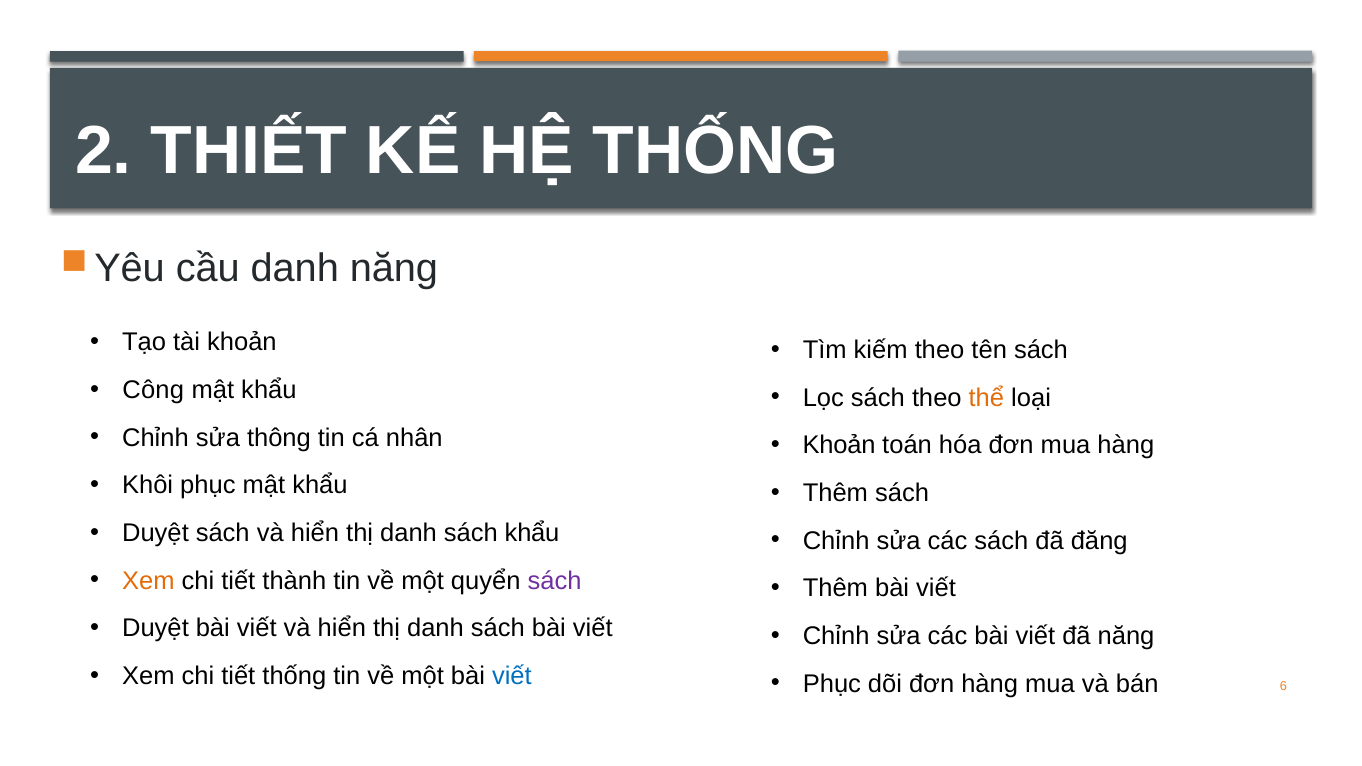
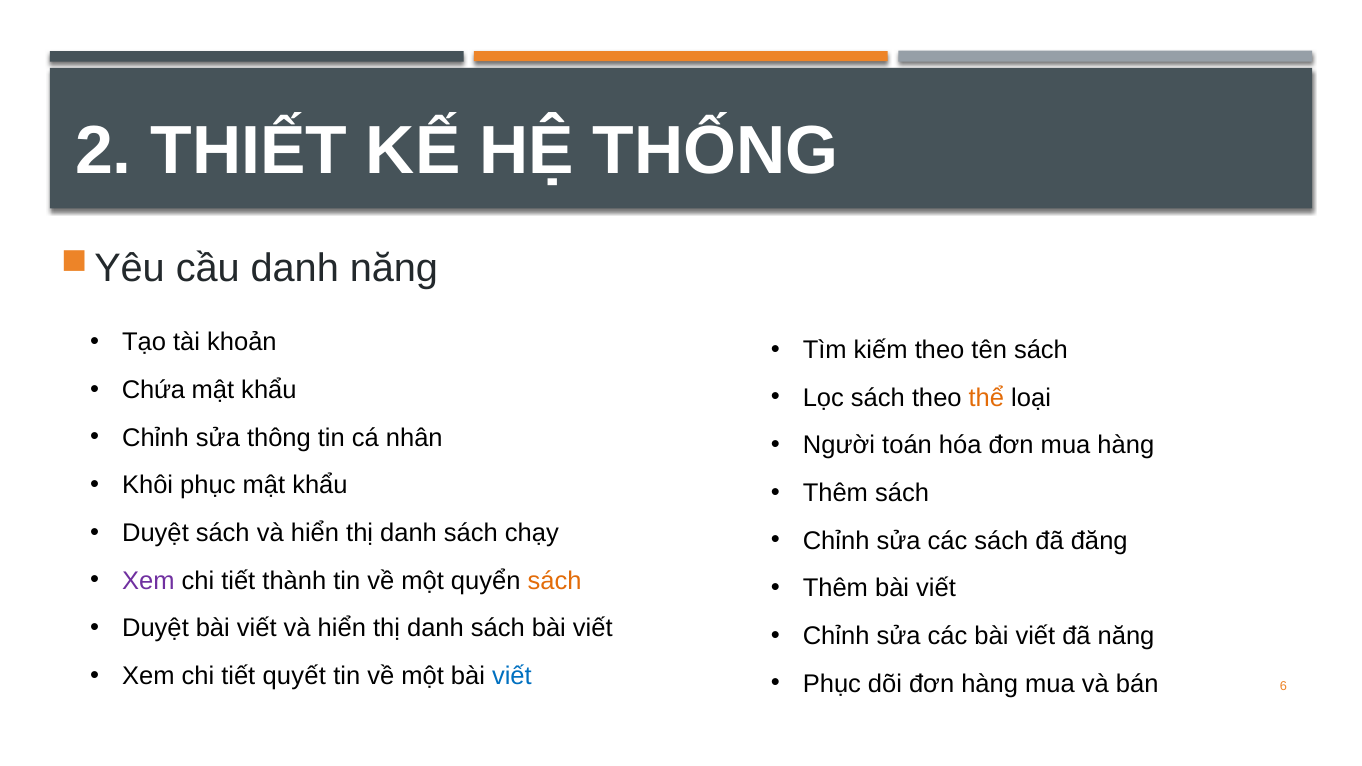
Công: Công -> Chứa (153, 390)
Khoản: Khoản -> Người (839, 445)
sách khẩu: khẩu -> chạy (532, 533)
Xem colour: orange -> purple (148, 581)
sách colour: purple -> orange (555, 581)
tiết thống: thống -> quyết (294, 676)
